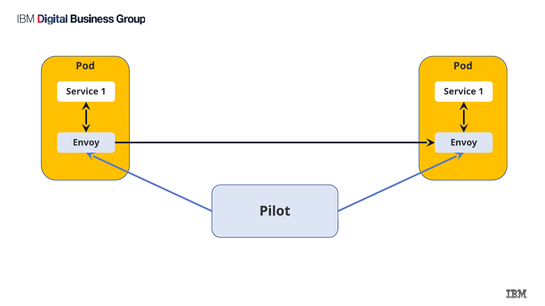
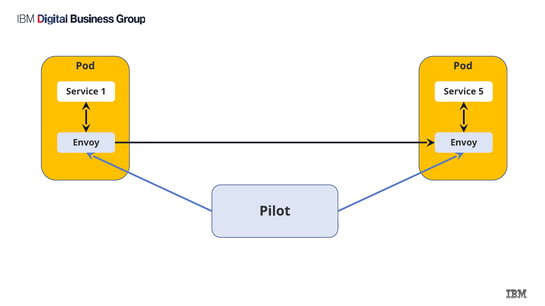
1: 1 -> 5 (481, 92)
